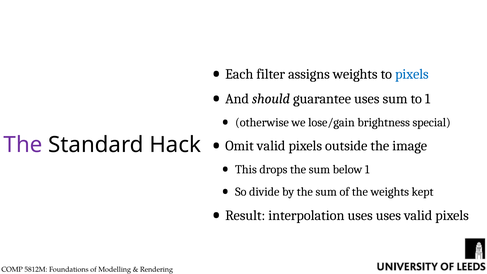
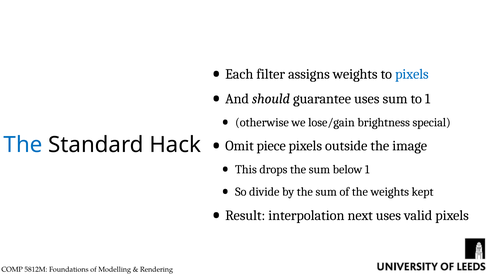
The colour: purple -> blue (23, 145)
Omit valid: valid -> piece (271, 146)
interpolation uses: uses -> next (360, 215)
